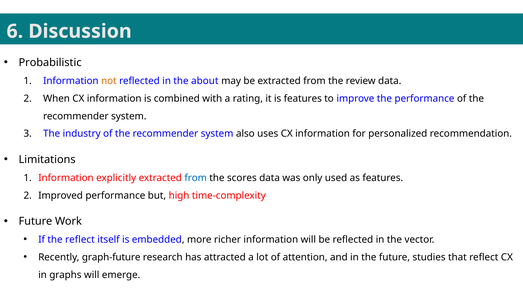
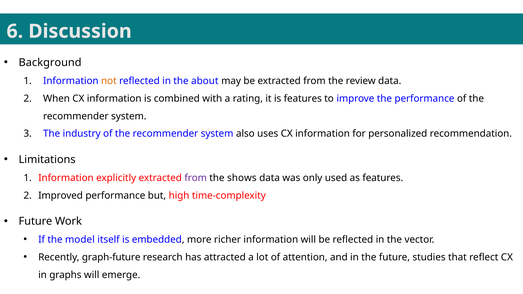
Probabilistic: Probabilistic -> Background (50, 63)
from colour: blue -> purple (196, 178)
scores: scores -> shows (242, 178)
the reflect: reflect -> model (80, 240)
